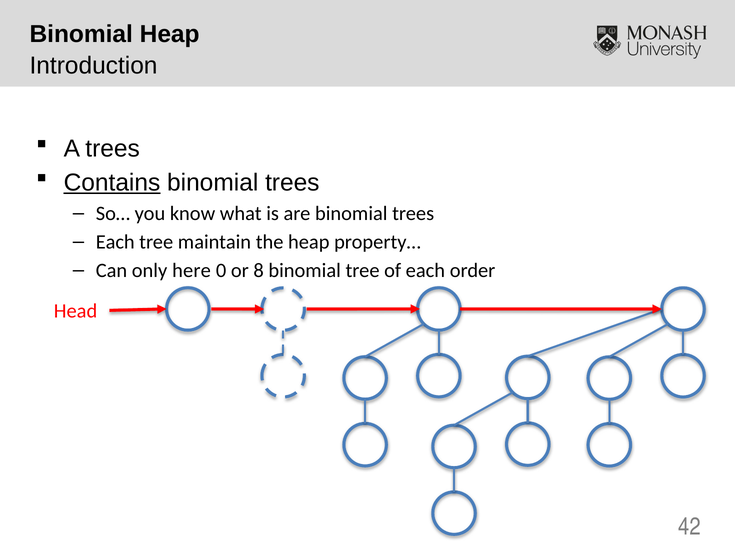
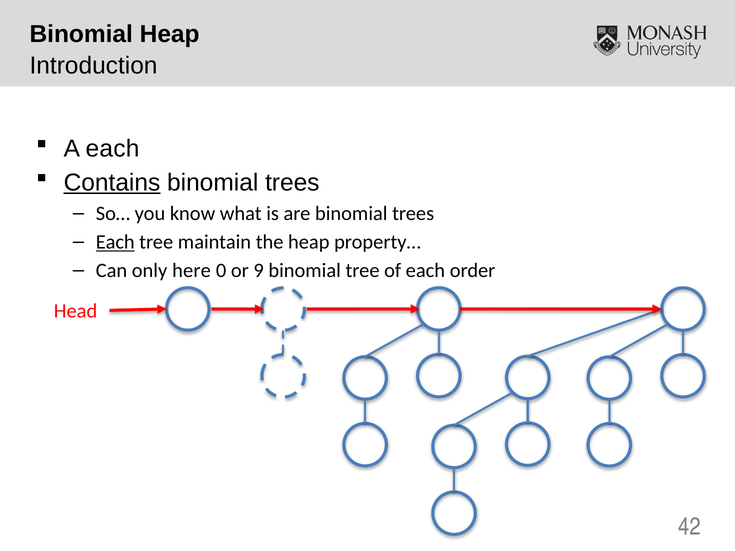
A trees: trees -> each (112, 149)
Each underline: none -> present (115, 242)
8: 8 -> 9 (259, 271)
